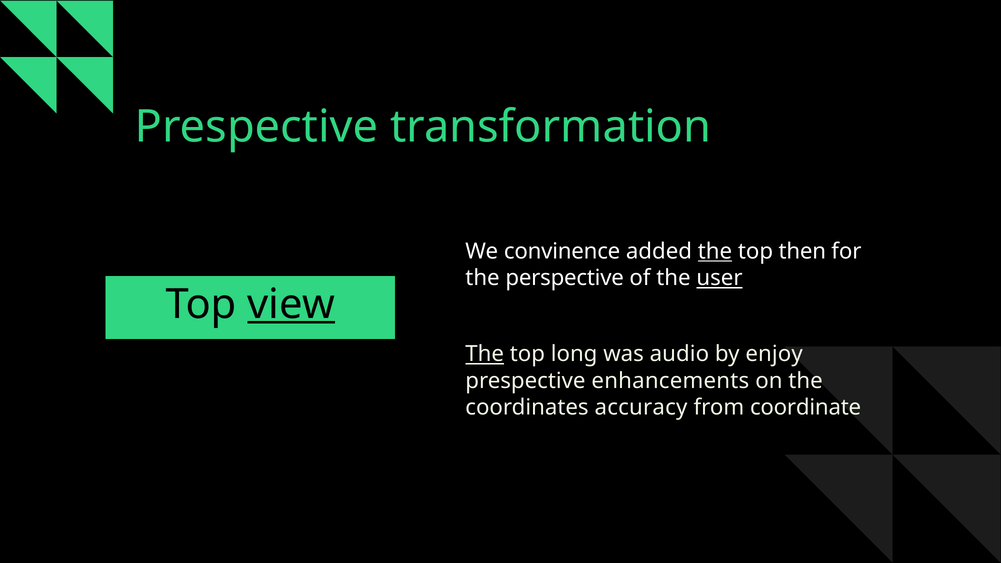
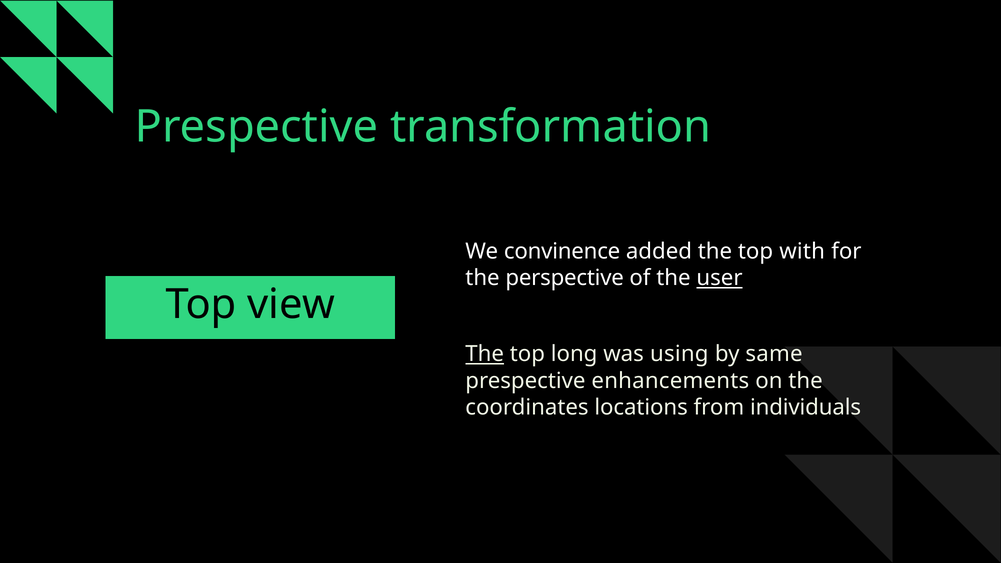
the underline: present -> none (715, 251)
then: then -> with (802, 251)
view underline: present -> none (291, 305)
audio: audio -> using (679, 354)
enjoy: enjoy -> same (774, 354)
accuracy: accuracy -> locations (641, 407)
coordinate: coordinate -> individuals (806, 407)
